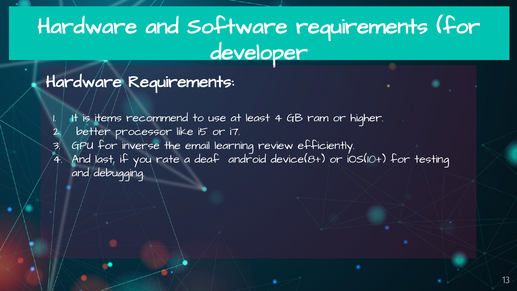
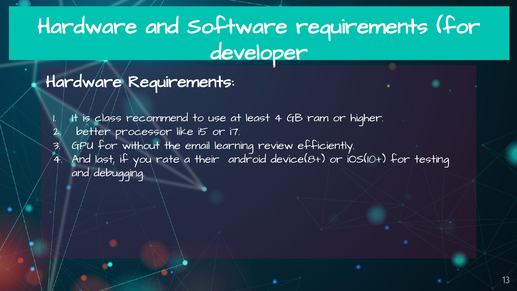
items: items -> class (108, 118)
inverse: inverse -> without (141, 145)
deaf: deaf -> their (207, 159)
